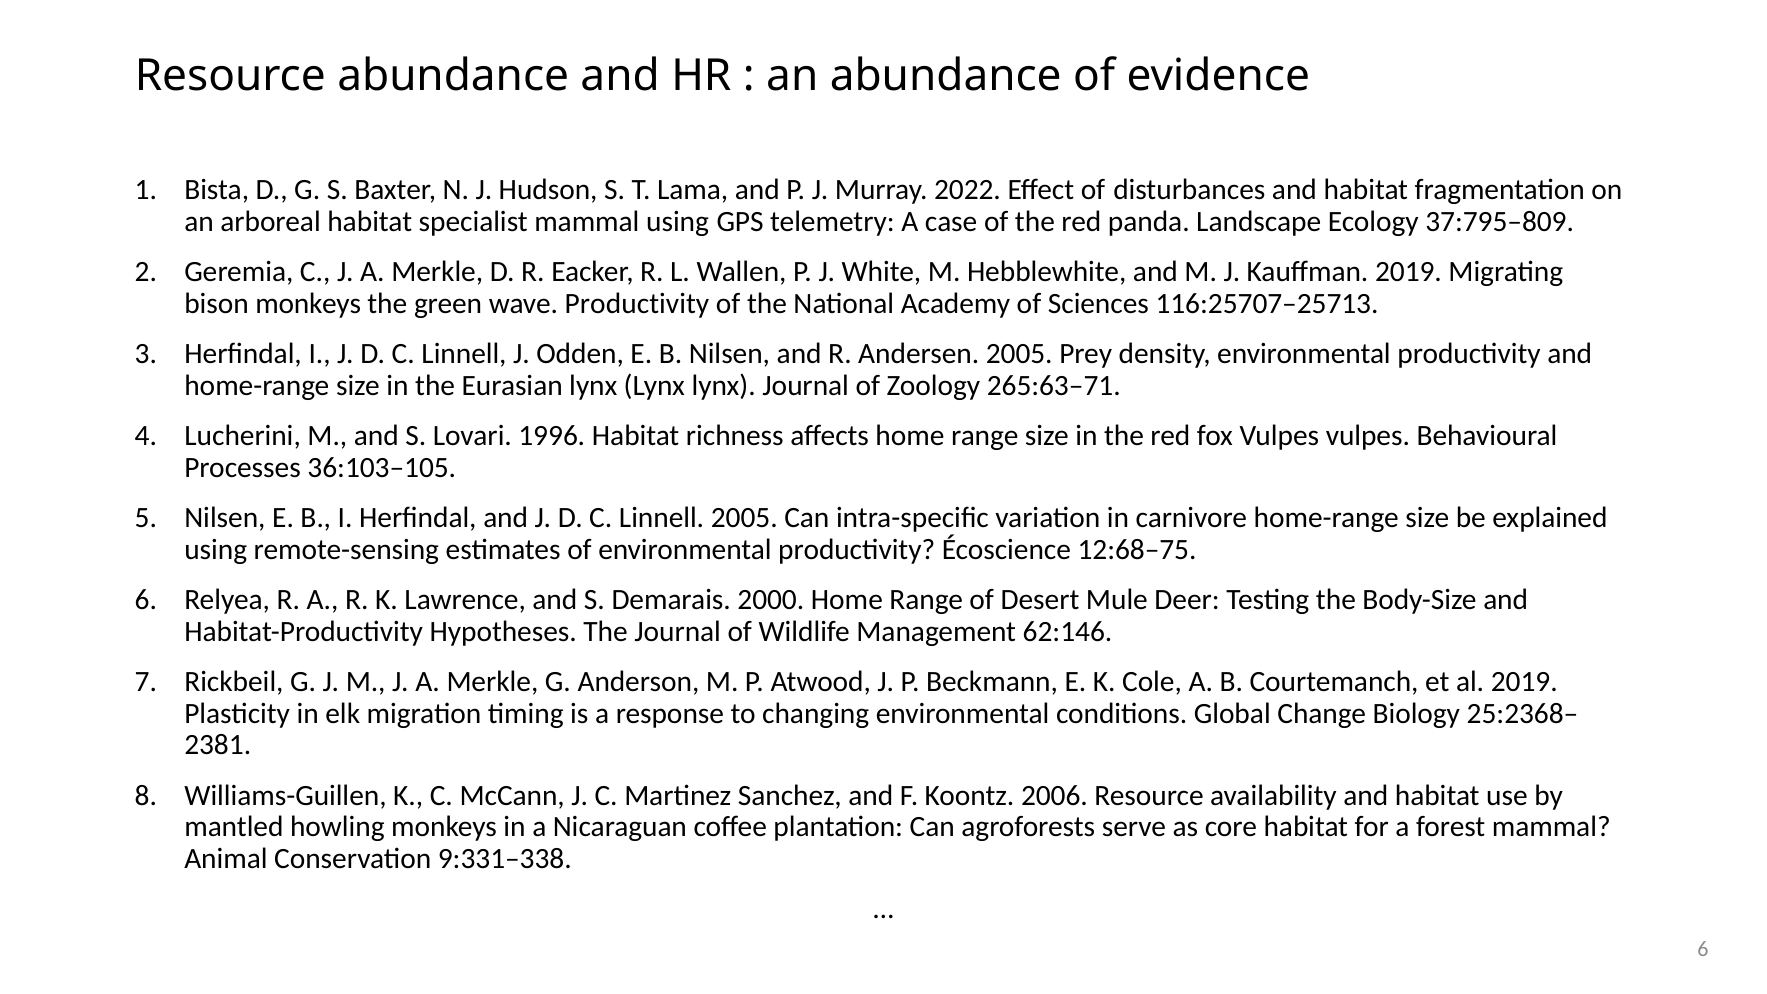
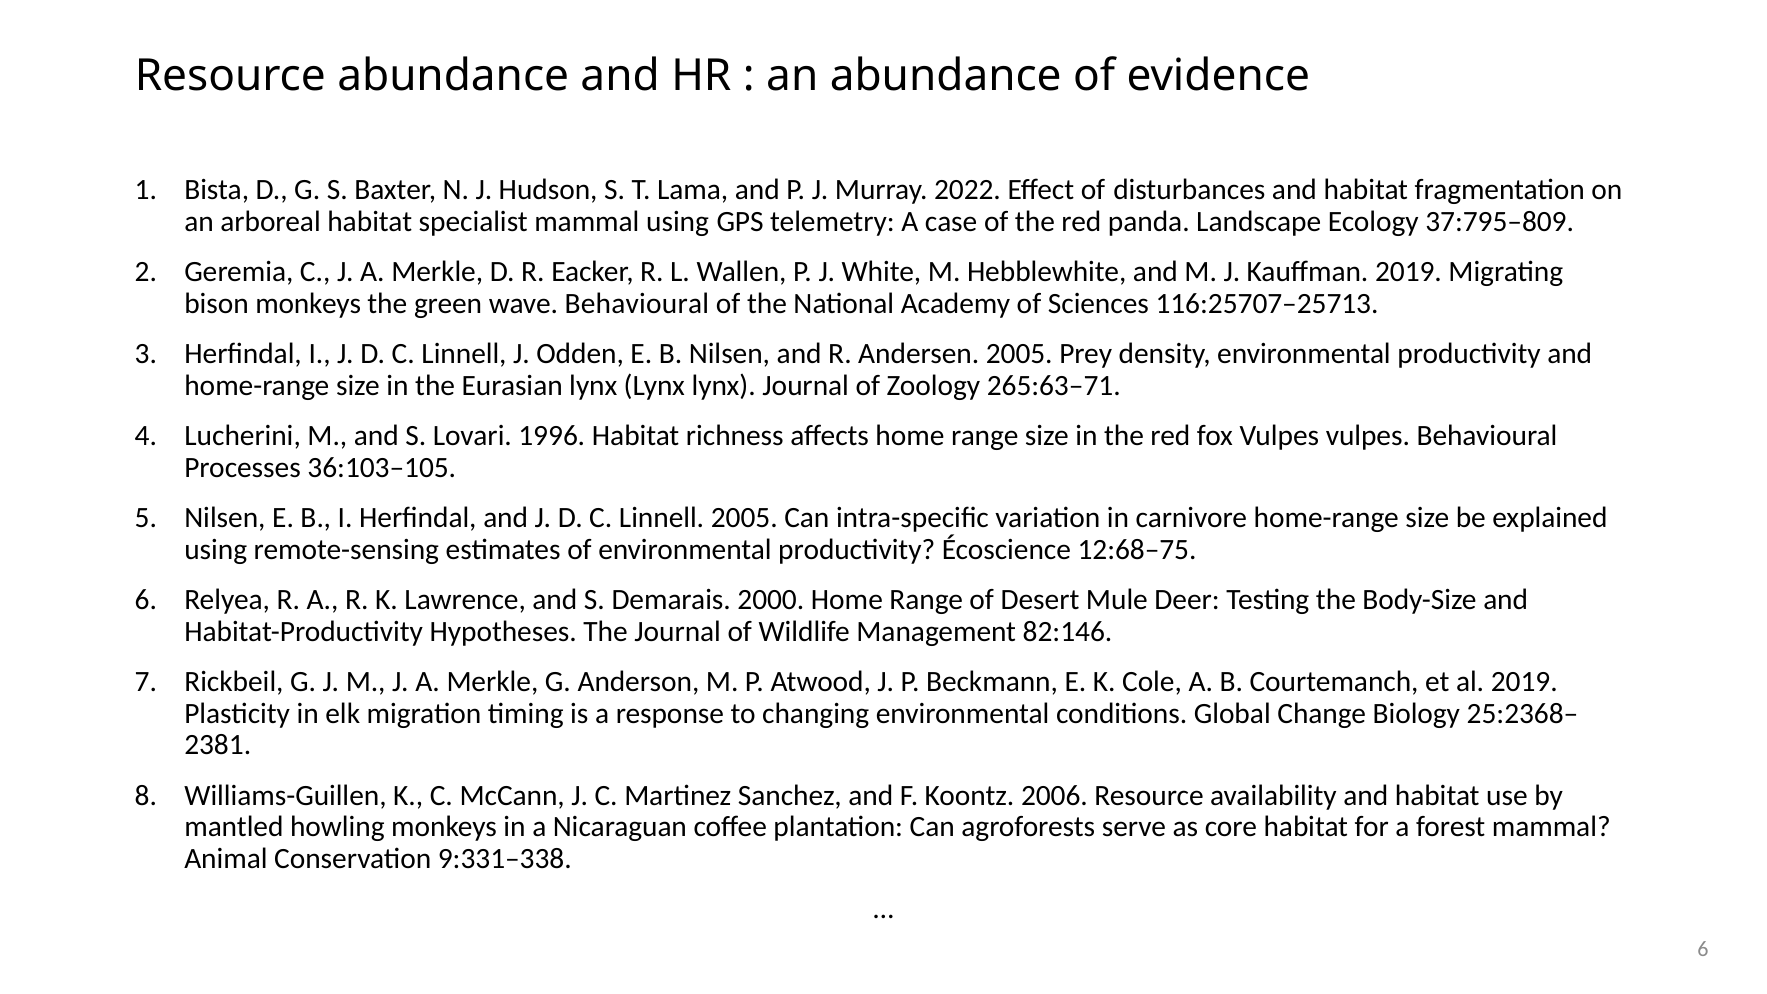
wave Productivity: Productivity -> Behavioural (637, 304)
62:146: 62:146 -> 82:146 (1068, 631)
